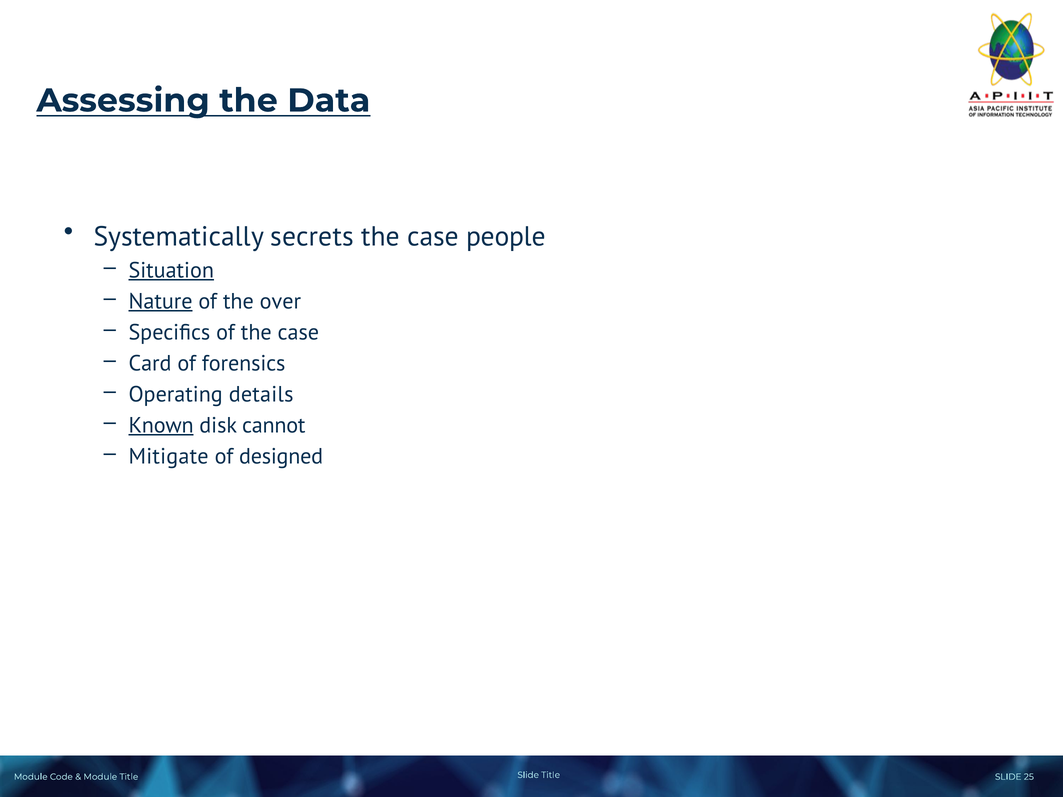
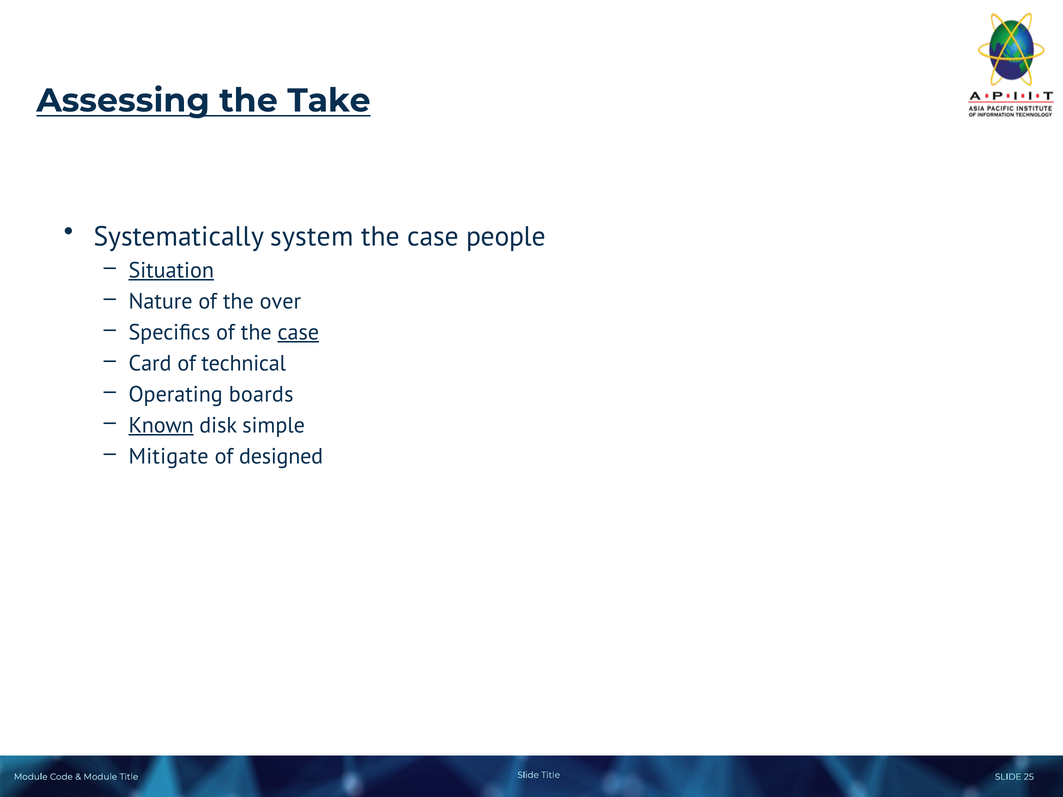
Data: Data -> Take (329, 101)
secrets: secrets -> system (312, 236)
Nature underline: present -> none (161, 301)
case underline: none -> present (298, 332)
forensics: forensics -> technical (244, 363)
details: details -> boards (261, 394)
cannot: cannot -> simple (274, 425)
